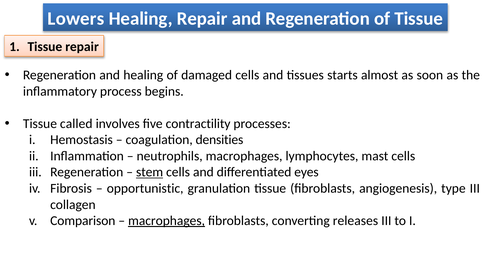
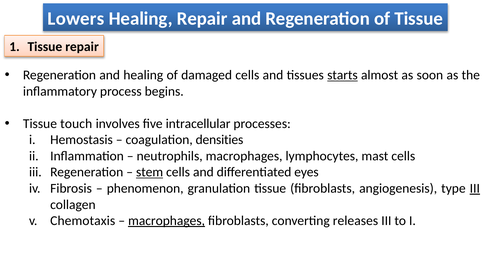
starts underline: none -> present (342, 75)
called: called -> touch (76, 124)
contractility: contractility -> intracellular (198, 124)
opportunistic: opportunistic -> phenomenon (145, 188)
III underline: none -> present (475, 188)
Comparison: Comparison -> Chemotaxis (83, 221)
